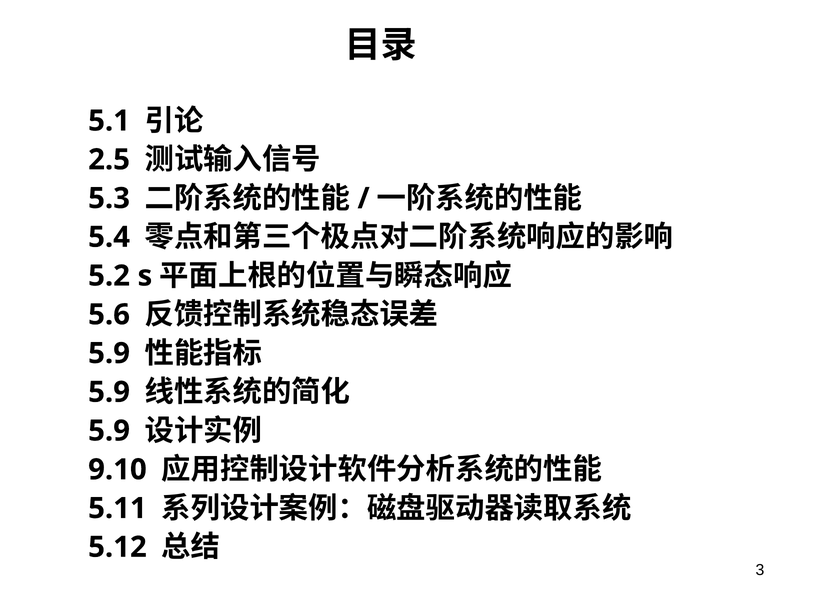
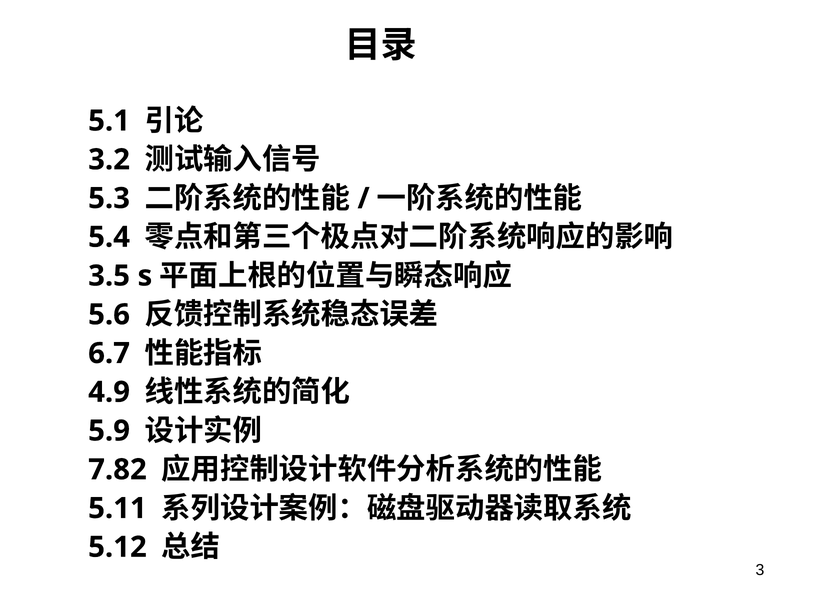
2.5: 2.5 -> 3.2 (109, 160)
5.2: 5.2 -> 3.5 (109, 276)
5.9: 5.9 -> 6.7 (109, 353)
5.9: 5.9 -> 4.9 (109, 392)
9.10: 9.10 -> 7.82 (117, 469)
